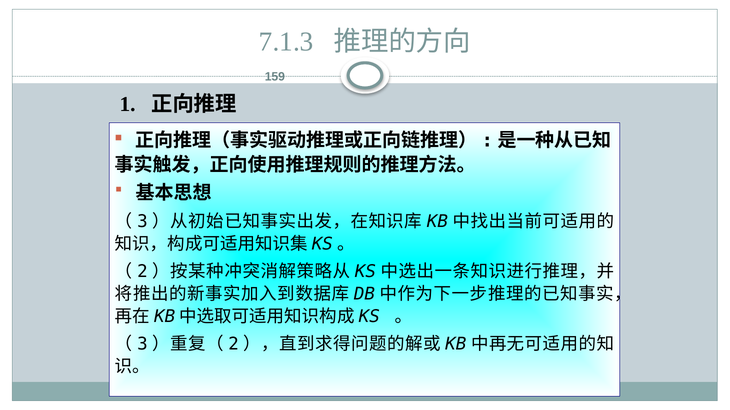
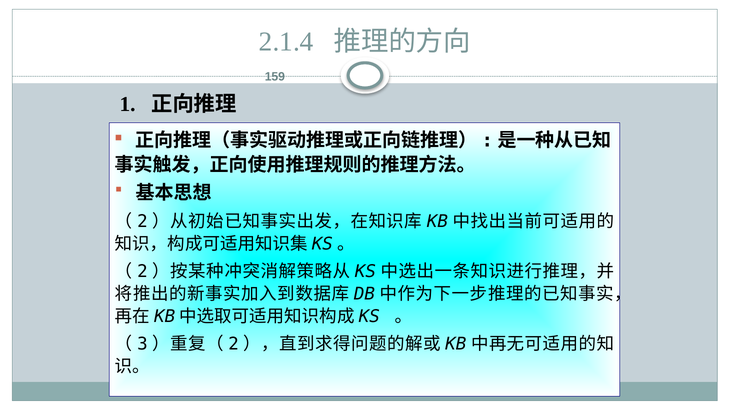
7.1.3: 7.1.3 -> 2.1.4 (286, 42)
3: 3 -> 2 (142, 222)
